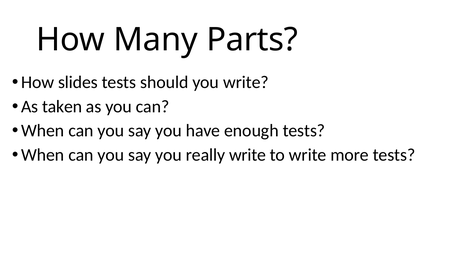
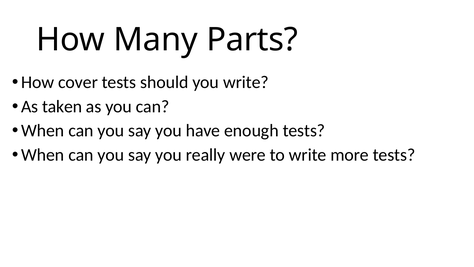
slides: slides -> cover (78, 82)
really write: write -> were (248, 155)
